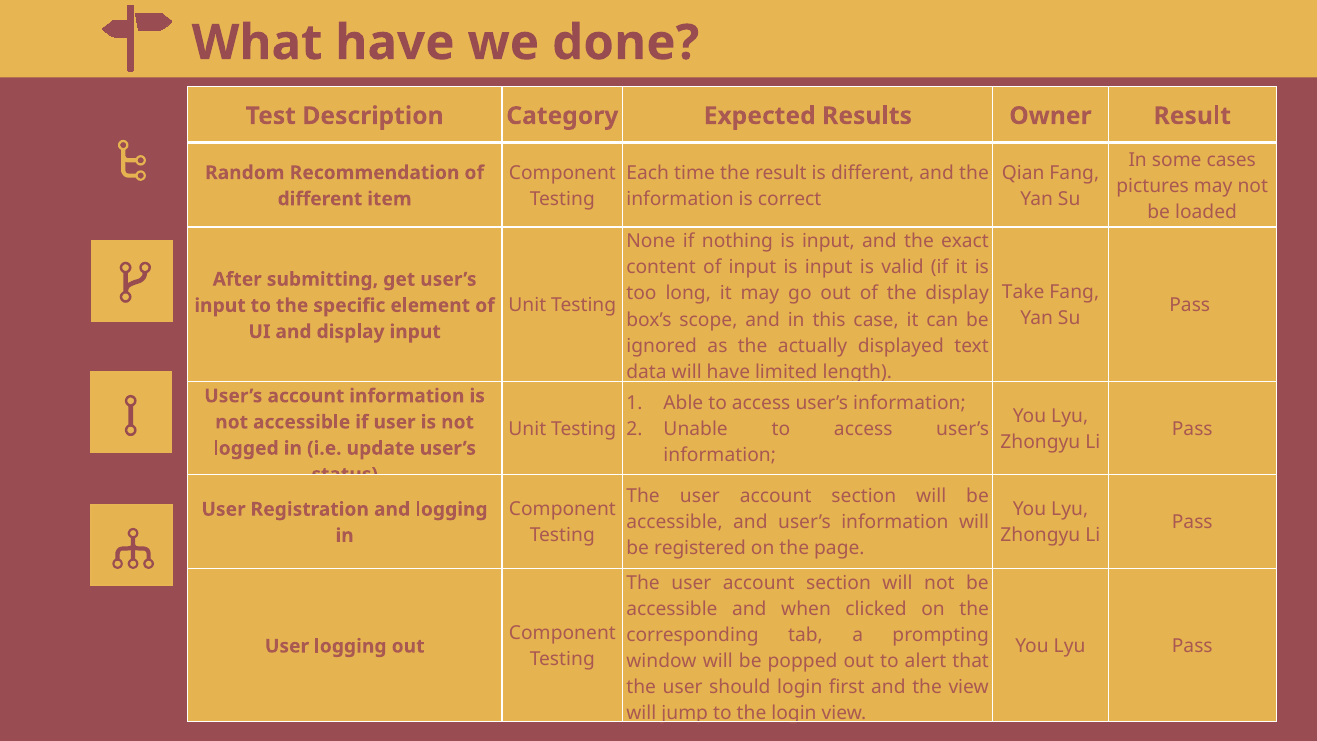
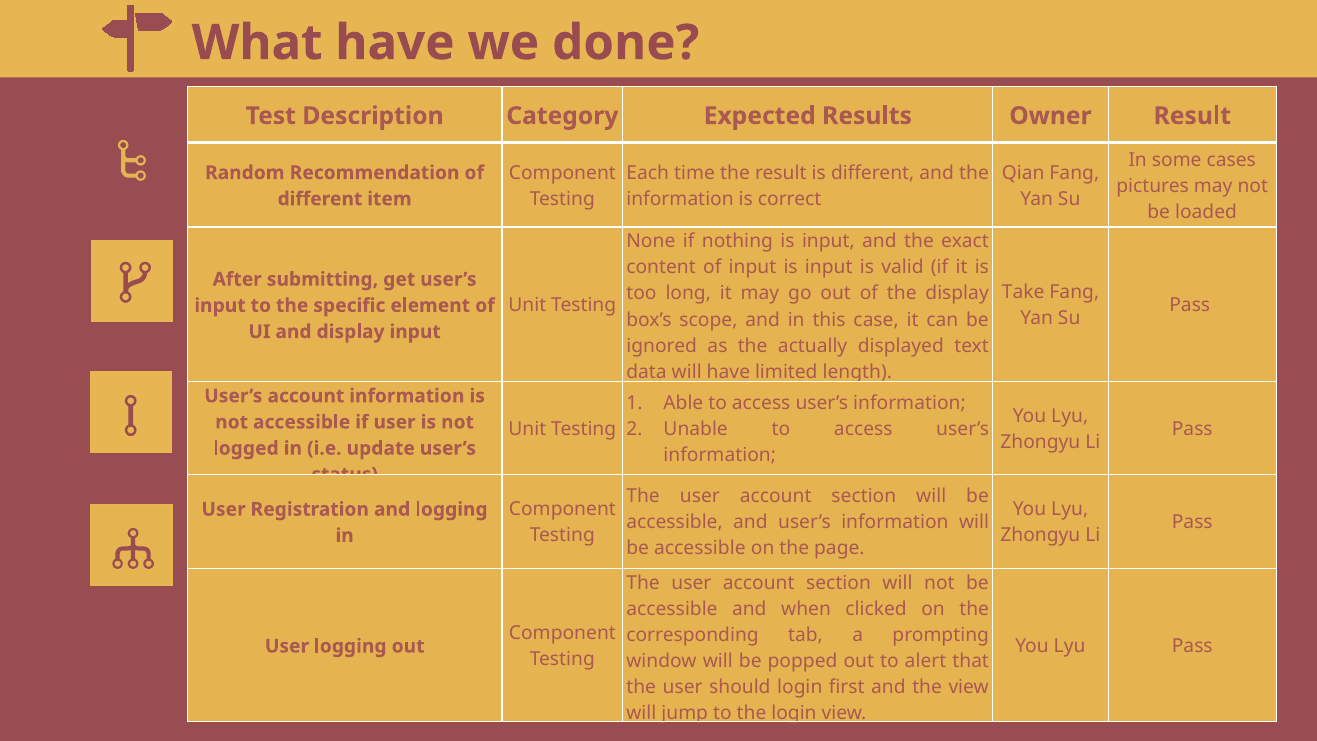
registered: registered -> accessible (700, 548)
